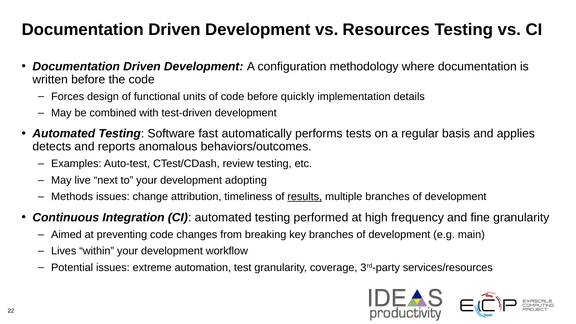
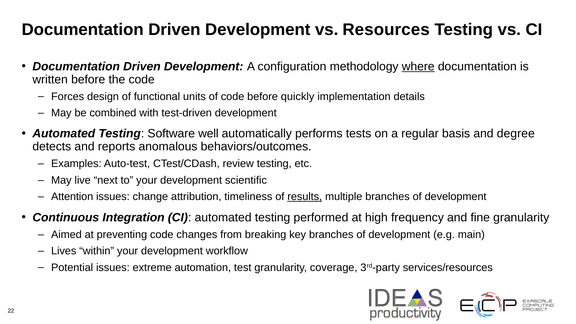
where underline: none -> present (418, 66)
fast: fast -> well (208, 134)
applies: applies -> degree (516, 134)
adopting: adopting -> scientific (246, 180)
Methods: Methods -> Attention (72, 197)
